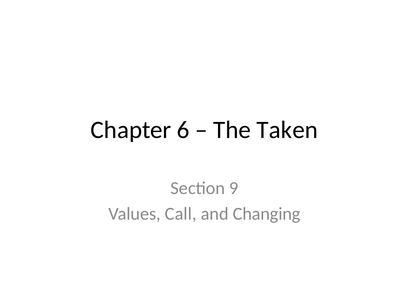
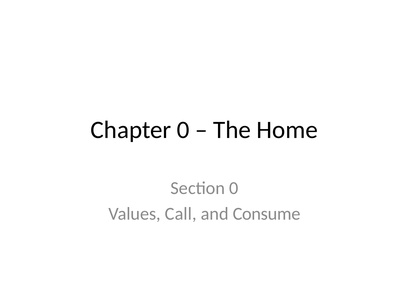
Chapter 6: 6 -> 0 (183, 130)
Taken: Taken -> Home (287, 130)
Section 9: 9 -> 0 (234, 188)
Changing: Changing -> Consume (267, 214)
